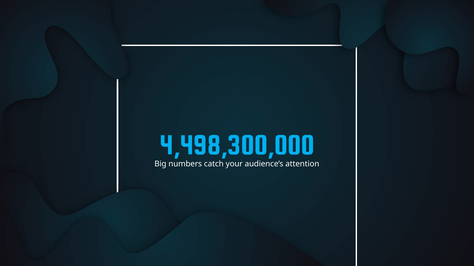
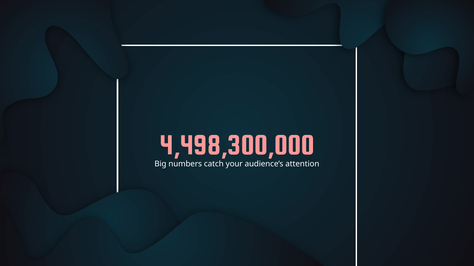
4,498,300,000 colour: light blue -> pink (237, 145)
